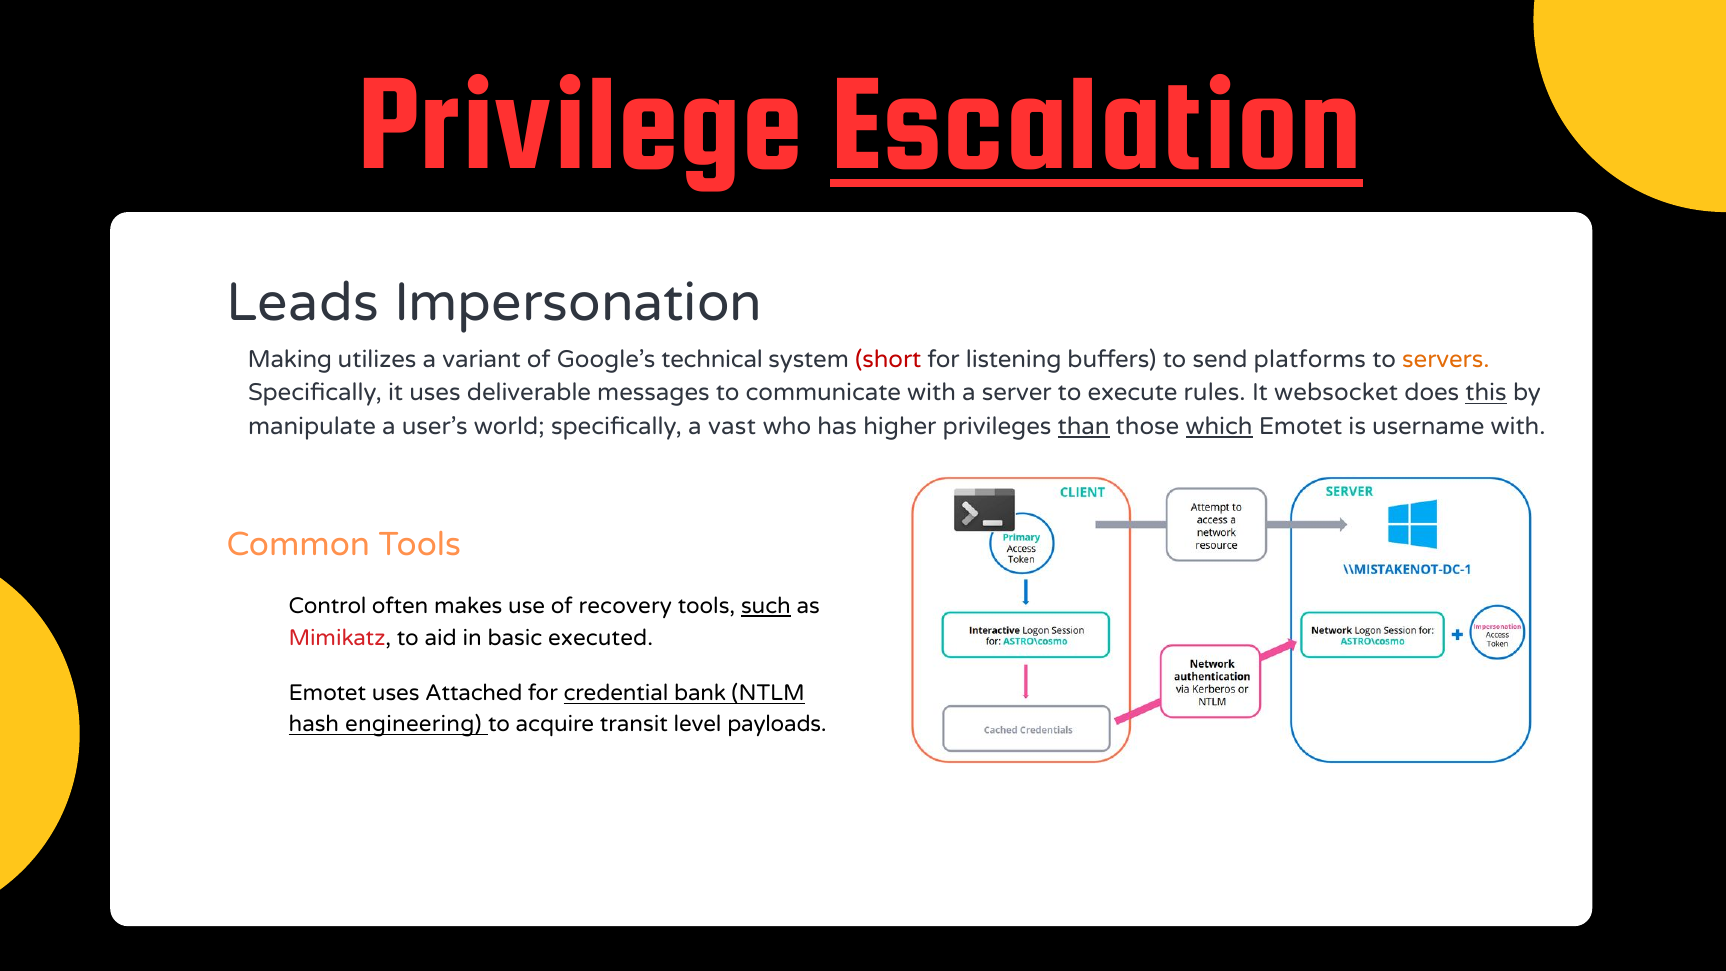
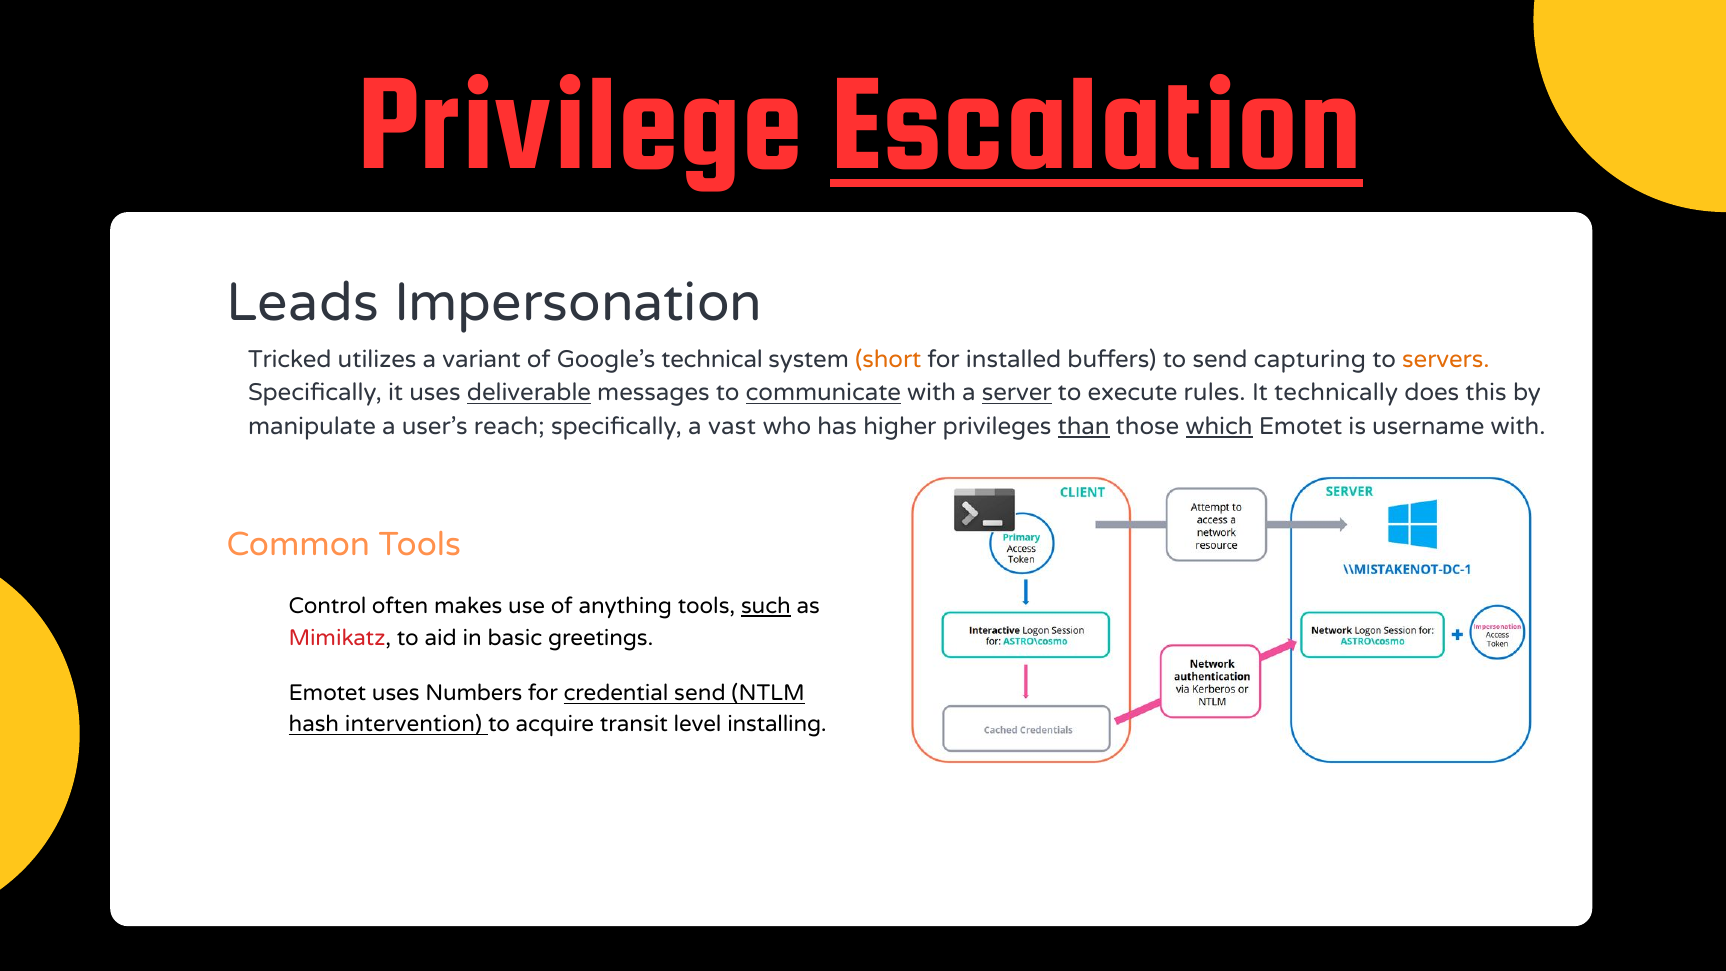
Making: Making -> Tricked (290, 359)
short colour: red -> orange (888, 359)
listening: listening -> installed (1014, 359)
platforms: platforms -> capturing (1310, 359)
deliverable underline: none -> present (529, 393)
communicate underline: none -> present (823, 393)
server underline: none -> present (1017, 393)
websocket: websocket -> technically (1336, 393)
this underline: present -> none (1486, 393)
world: world -> reach (509, 427)
recovery: recovery -> anything (625, 606)
executed: executed -> greetings (601, 638)
Attached: Attached -> Numbers (474, 693)
credential bank: bank -> send (700, 693)
engineering: engineering -> intervention (414, 724)
payloads: payloads -> installing (777, 724)
